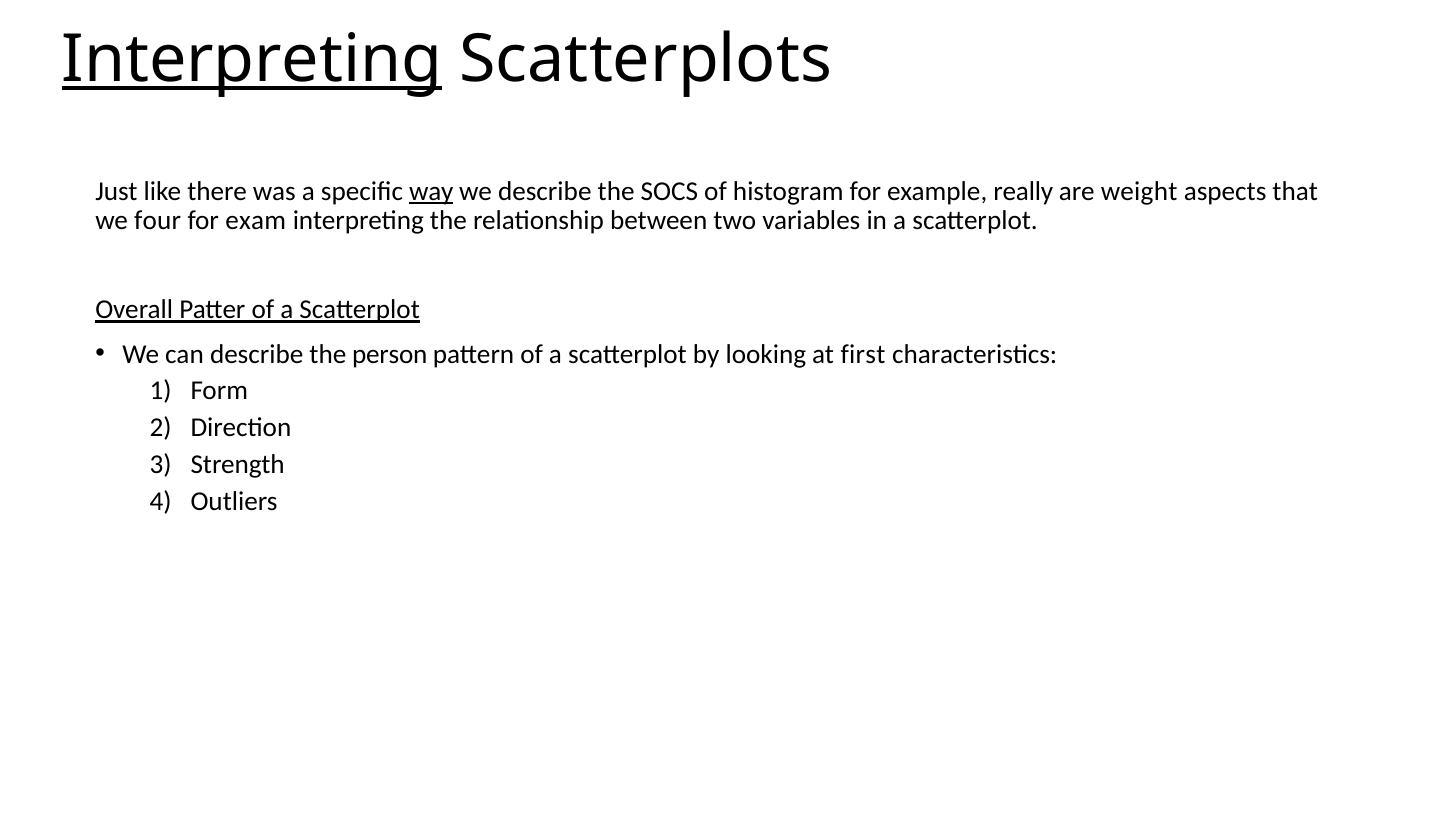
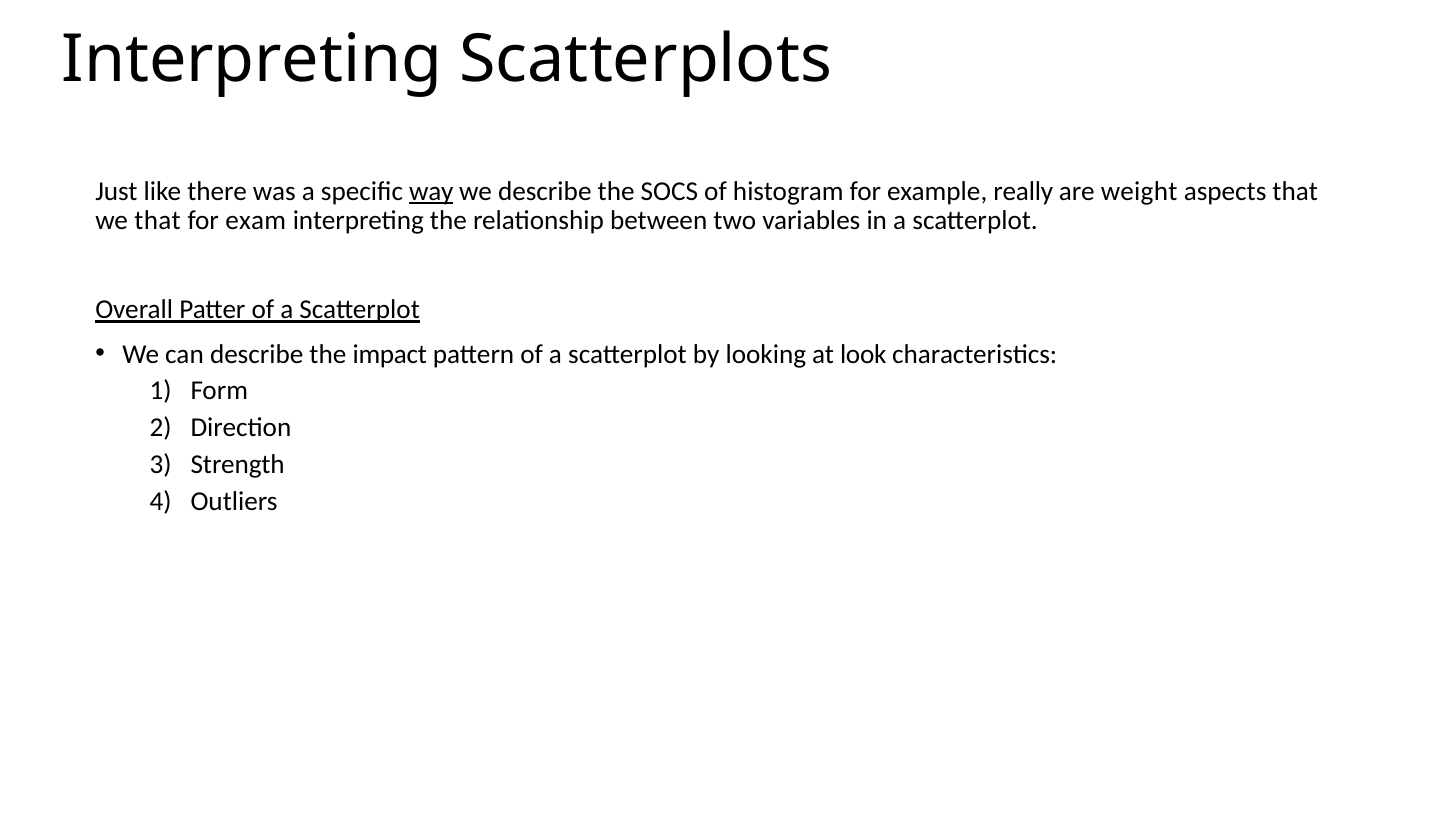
Interpreting underline: present -> none (252, 59)
we four: four -> that (158, 221)
person: person -> impact (390, 354)
first: first -> look (863, 354)
